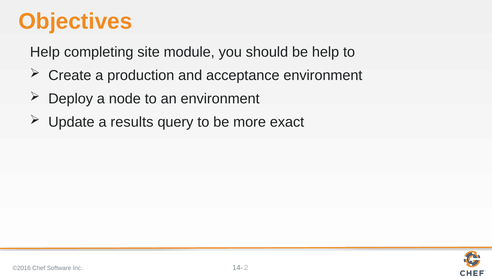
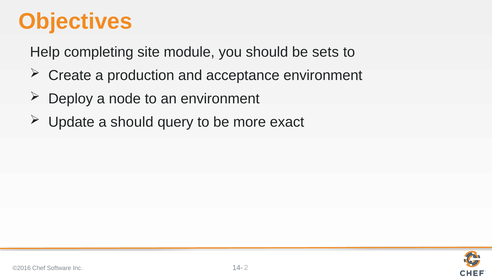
be help: help -> sets (325, 52)
a results: results -> should (132, 122)
